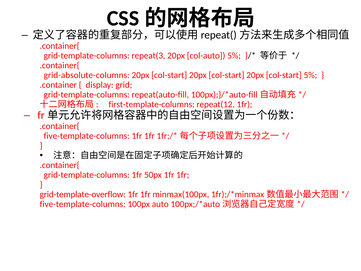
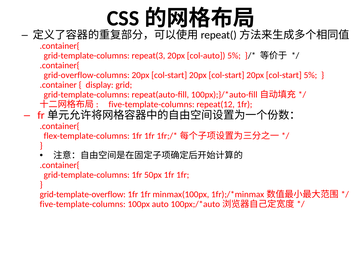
grid-absolute-columns: grid-absolute-columns -> grid-overflow-columns (87, 75)
first-template-columns: first-template-columns -> five-template-columns (152, 104)
five-template-columns: five-template-columns -> flex-template-columns (87, 136)
